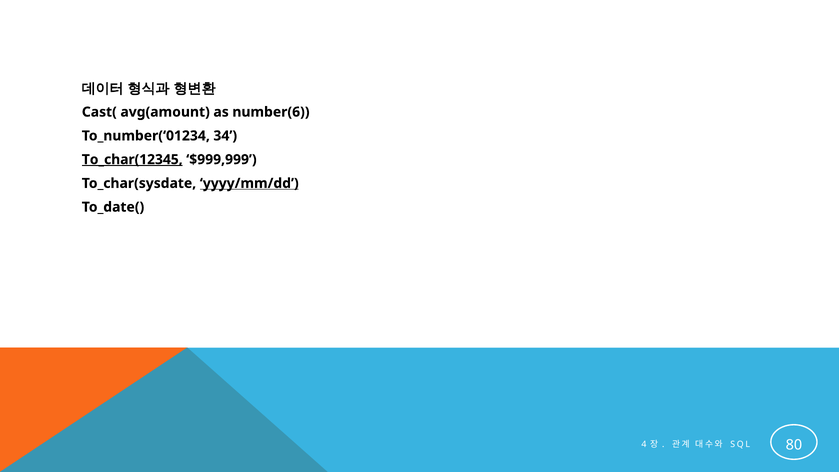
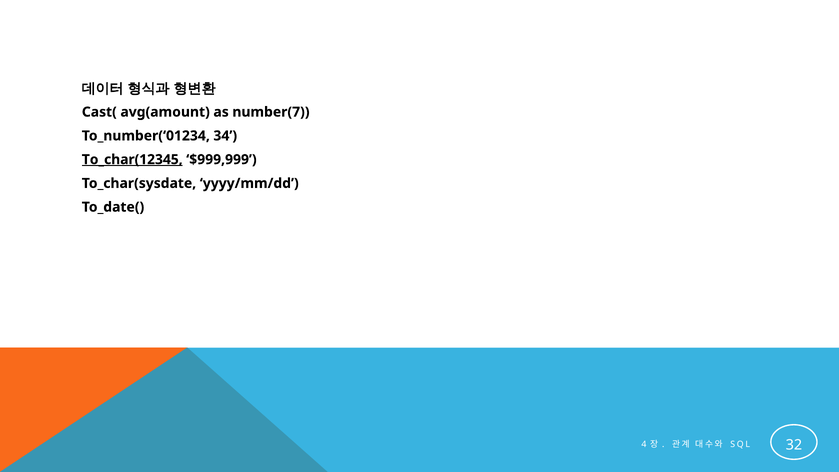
number(6: number(6 -> number(7 (271, 112)
yyyy/mm/dd underline: present -> none (249, 183)
80: 80 -> 32 (794, 445)
